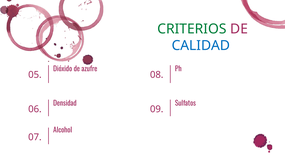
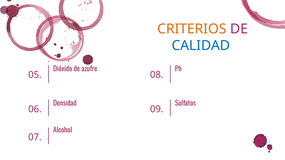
CRITERIOS colour: green -> orange (192, 29)
